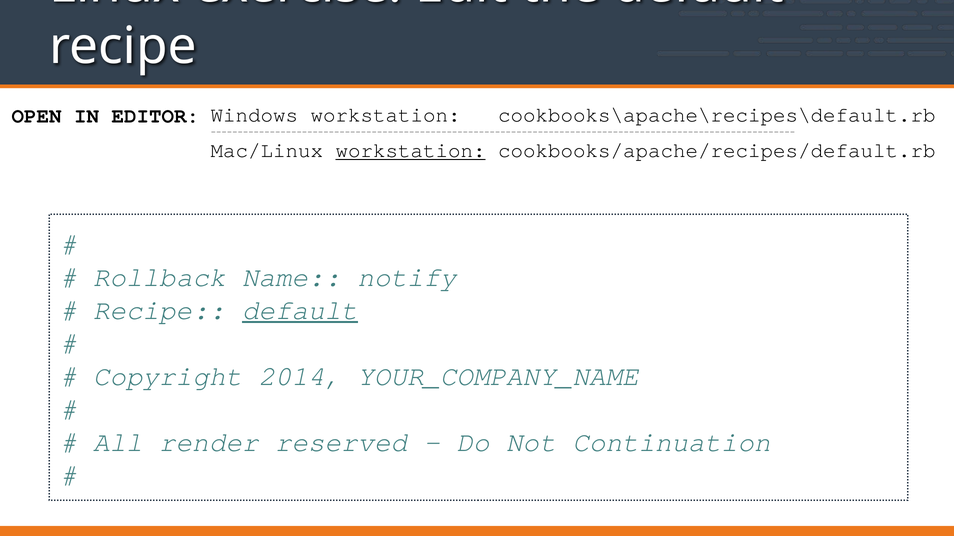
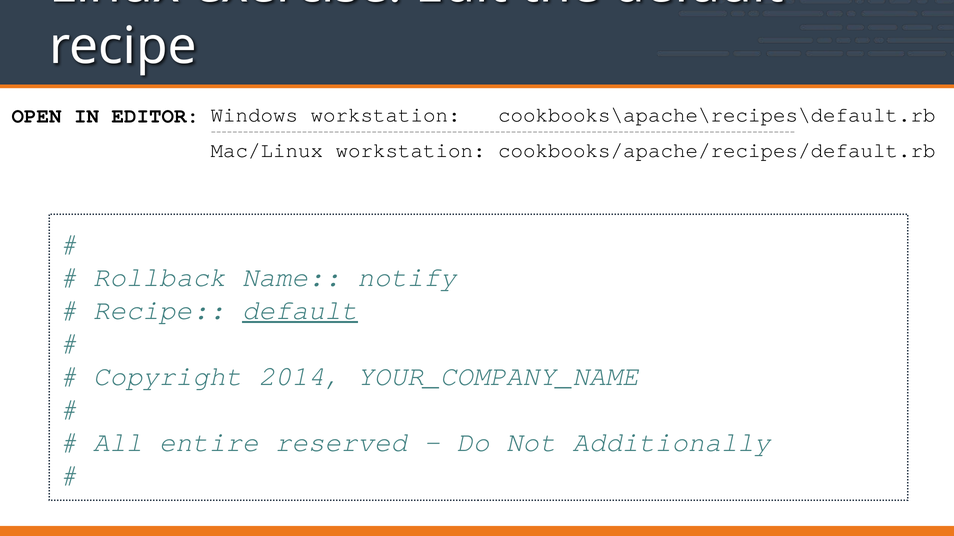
workstation underline: present -> none (411, 151)
render: render -> entire (209, 443)
Continuation: Continuation -> Additionally (672, 443)
